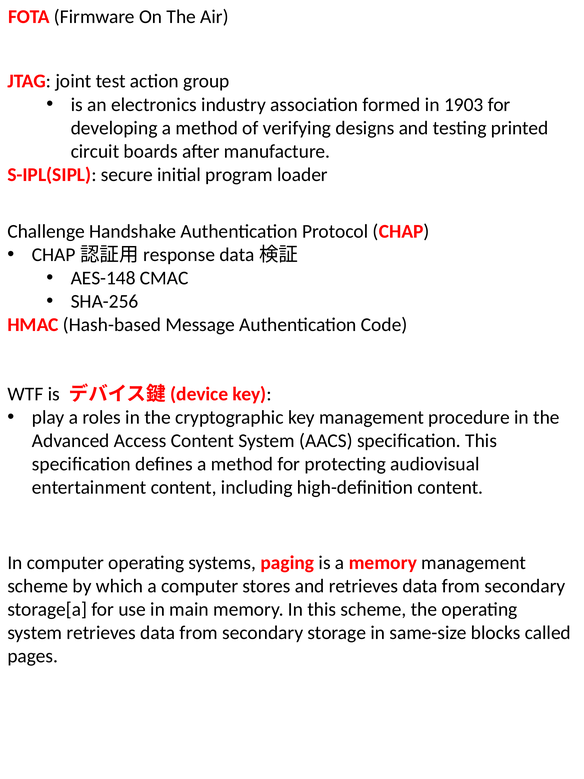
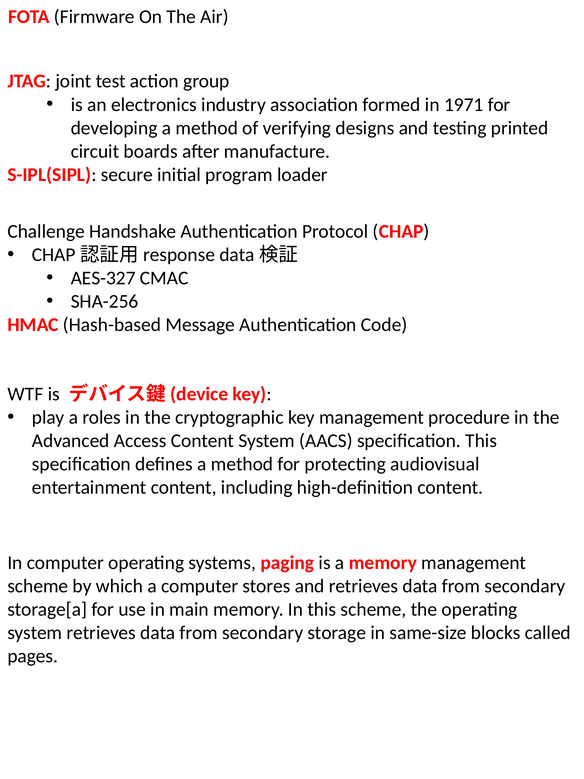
1903: 1903 -> 1971 (464, 105)
AES-148: AES-148 -> AES-327 (103, 278)
